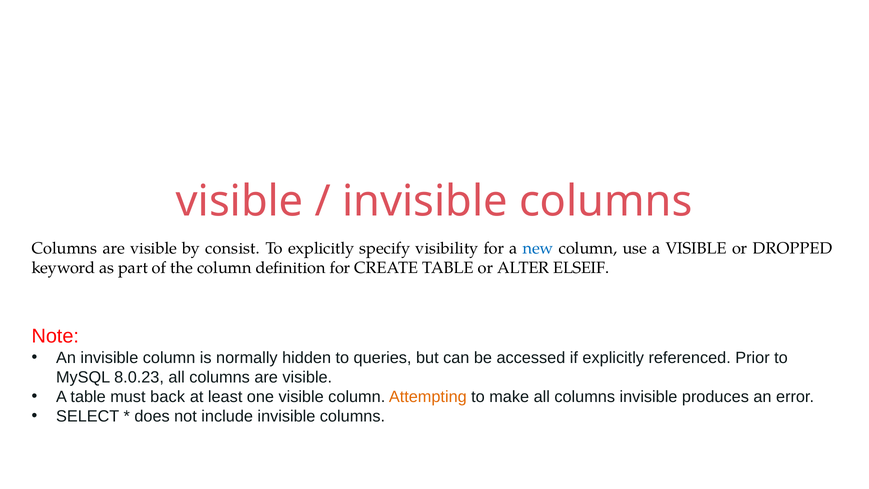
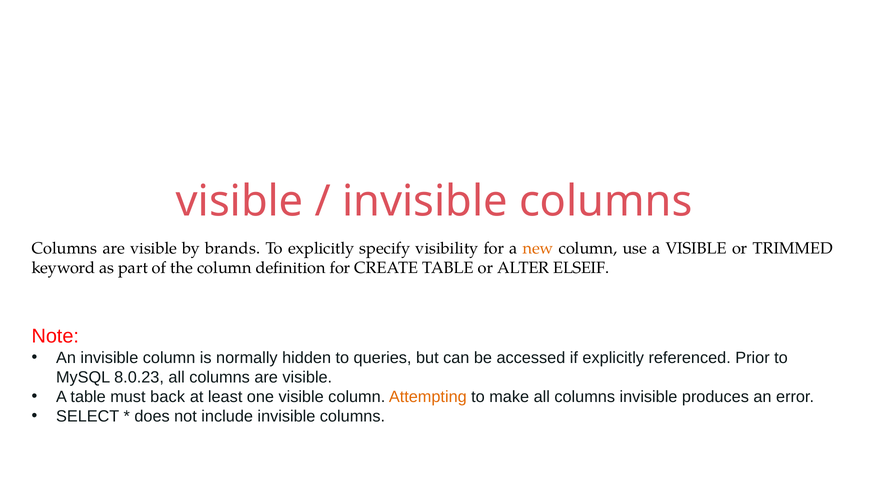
consist: consist -> brands (233, 248)
new colour: blue -> orange (538, 248)
DROPPED: DROPPED -> TRIMMED (793, 248)
